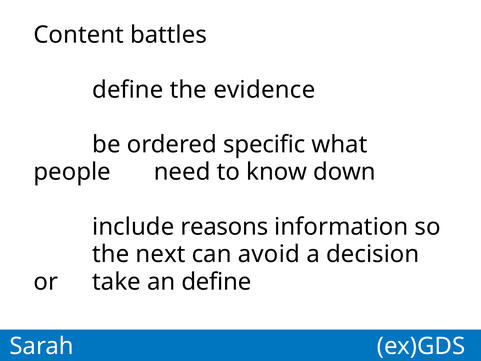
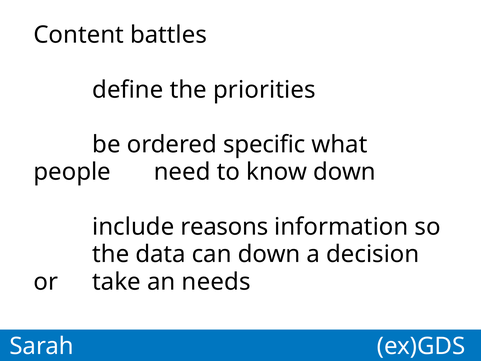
evidence: evidence -> priorities (264, 90)
next: next -> data (161, 254)
can avoid: avoid -> down (269, 254)
an define: define -> needs (216, 282)
